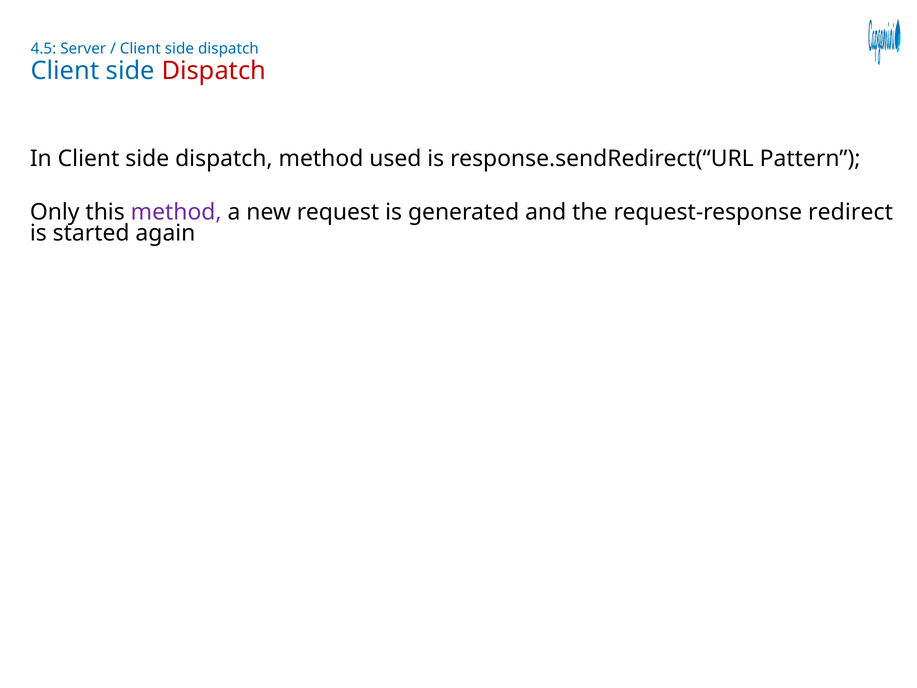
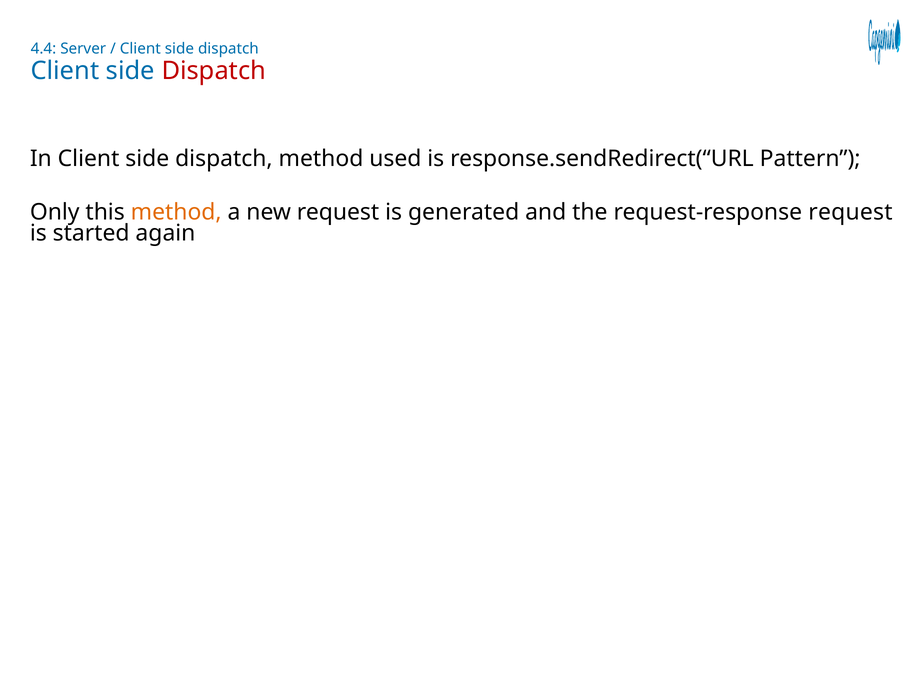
4.5: 4.5 -> 4.4 (43, 49)
method colour: purple -> orange (176, 212)
request-response redirect: redirect -> request (850, 212)
